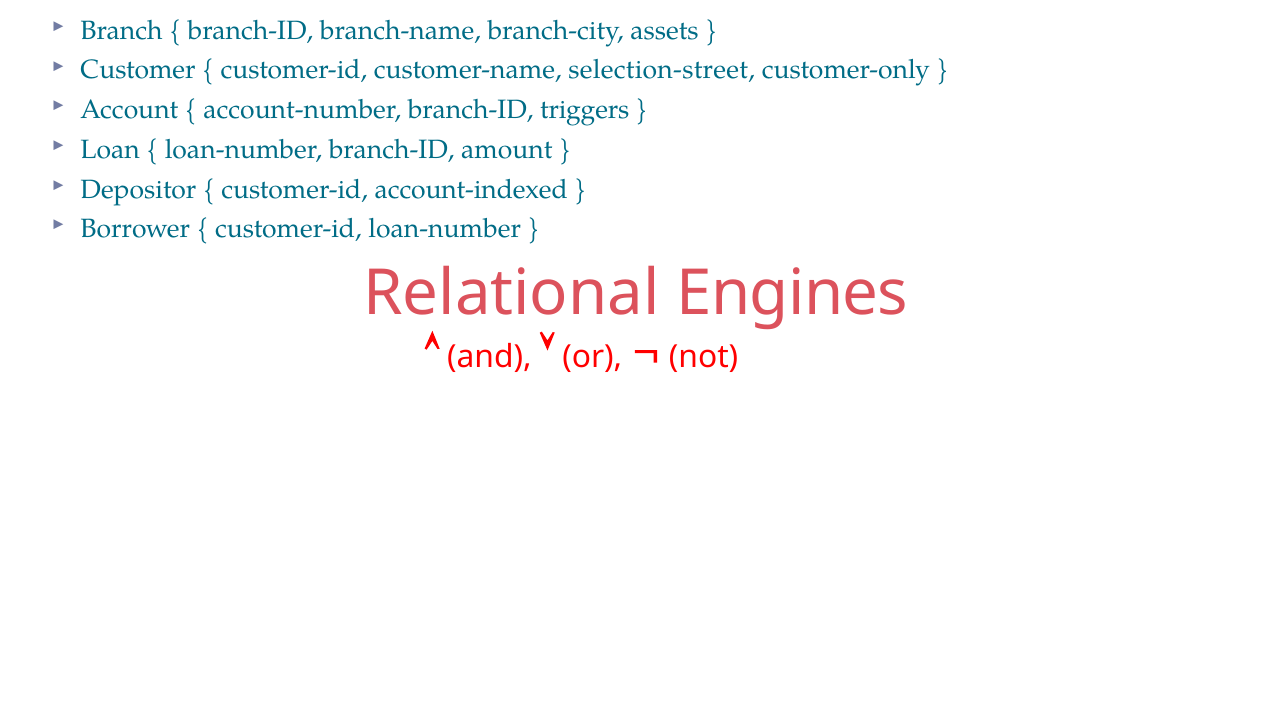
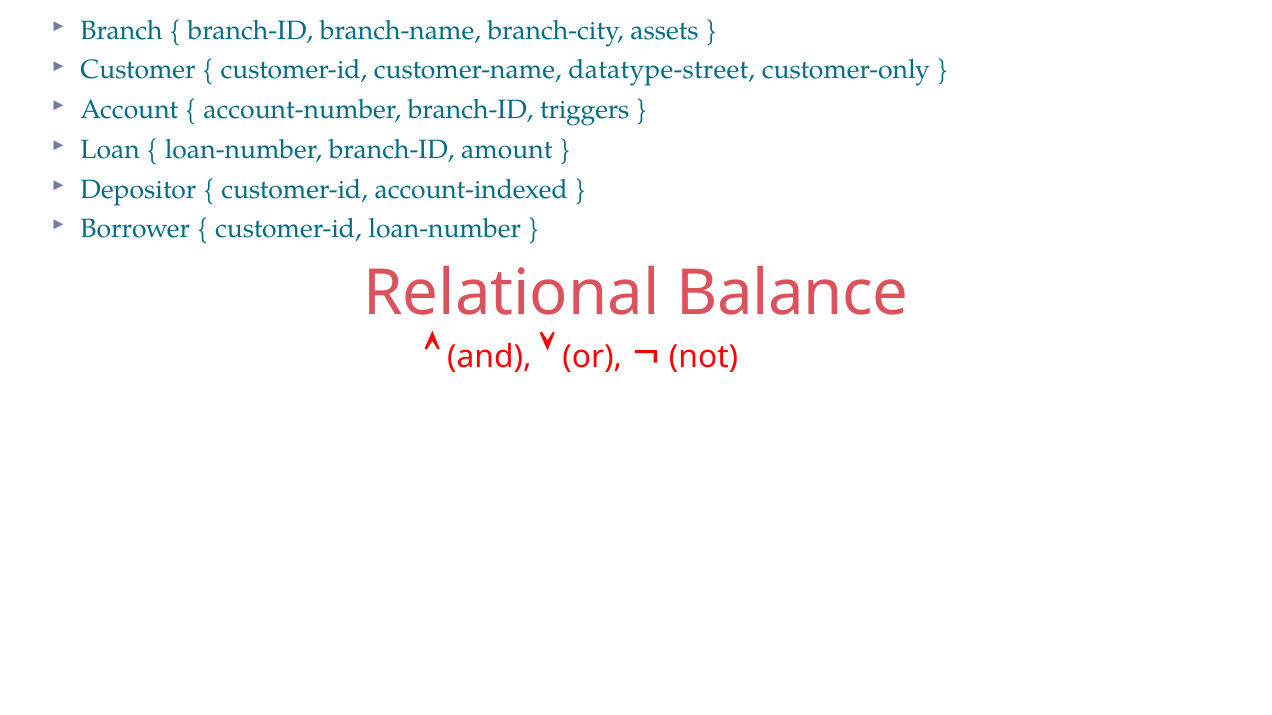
selection-street: selection-street -> datatype-street (662, 70)
Engines: Engines -> Balance (792, 294)
